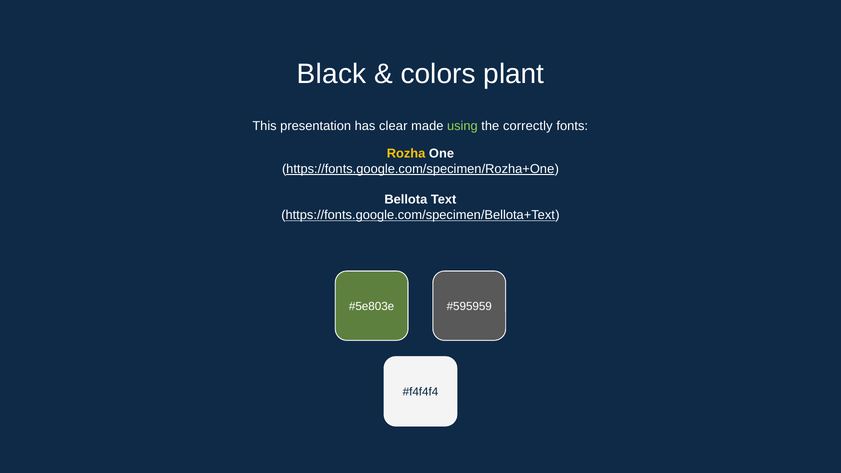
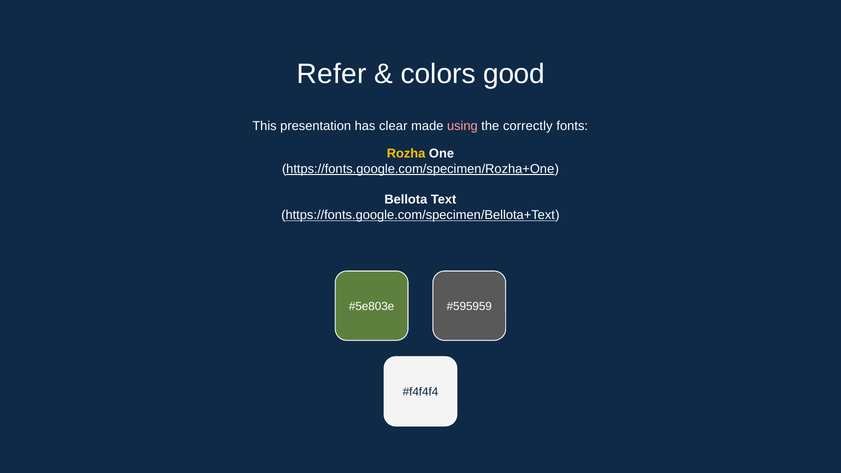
Black: Black -> Refer (332, 74)
plant: plant -> good (514, 74)
using colour: light green -> pink (462, 126)
